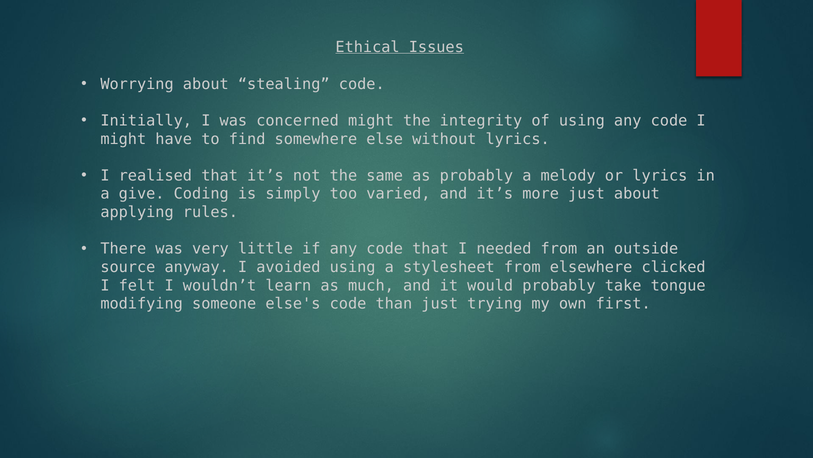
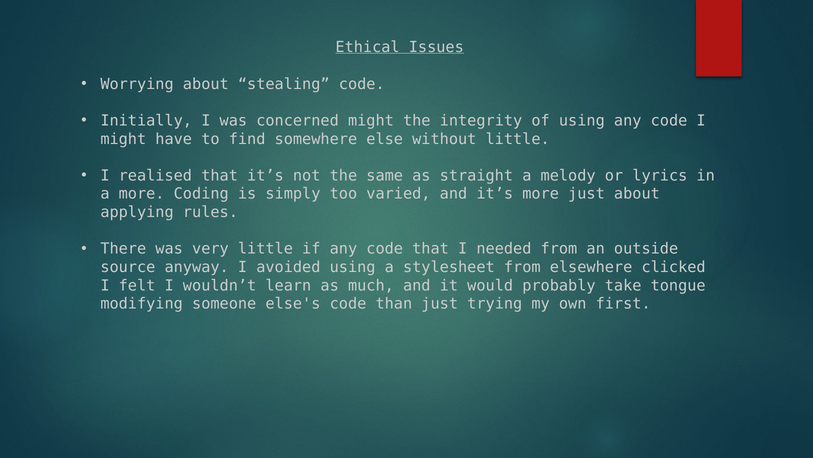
without lyrics: lyrics -> little (518, 139)
as probably: probably -> straight (476, 175)
a give: give -> more (142, 194)
